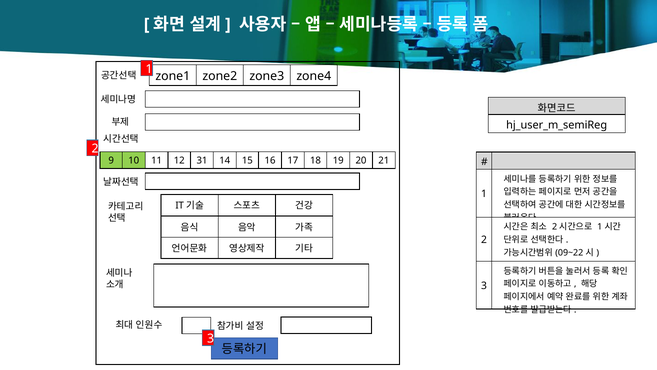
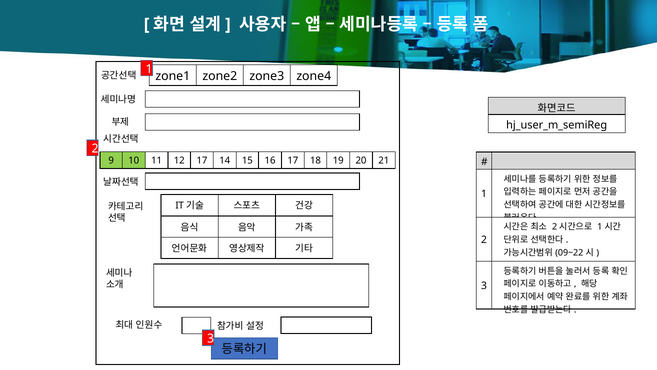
12 31: 31 -> 17 (202, 161)
